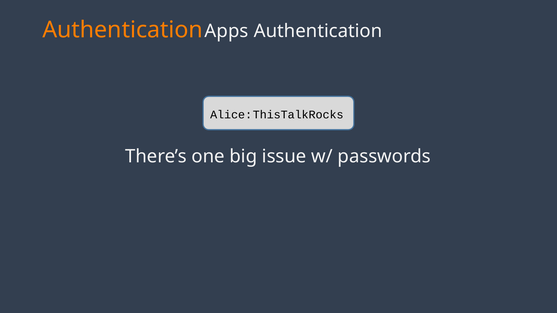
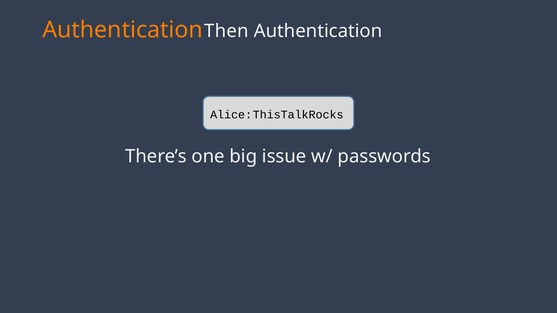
Apps: Apps -> Then (226, 31)
